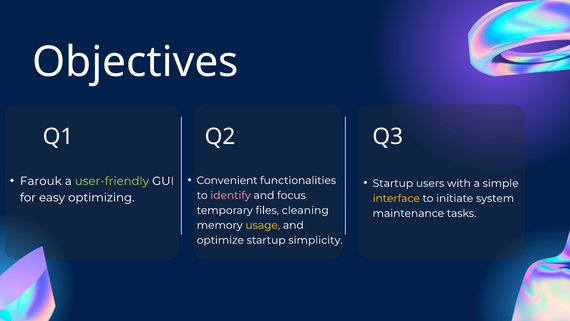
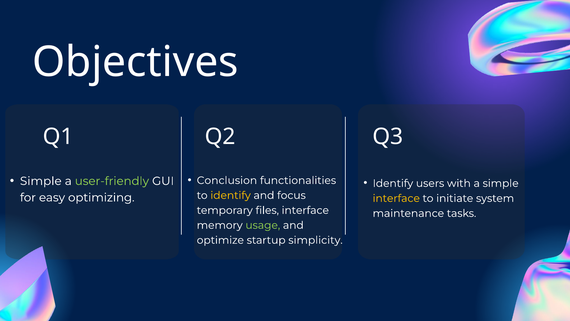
Convenient: Convenient -> Conclusion (227, 180)
Farouk: Farouk -> Simple (41, 181)
Startup: Startup -> Identify (393, 183)
identify colour: pink -> yellow (231, 195)
files cleaning: cleaning -> interface (305, 210)
usage colour: yellow -> light green (263, 225)
